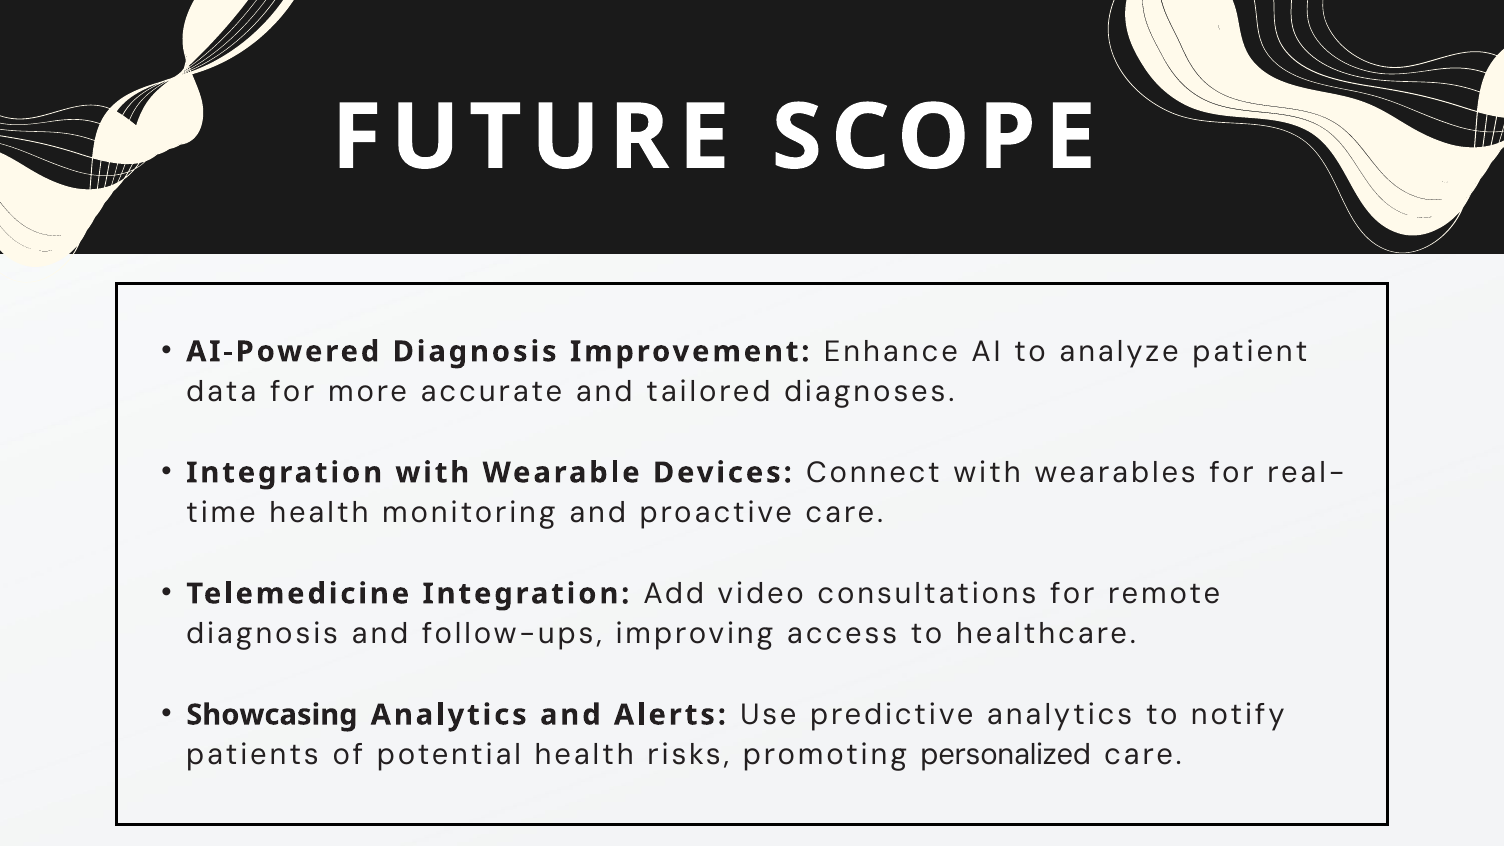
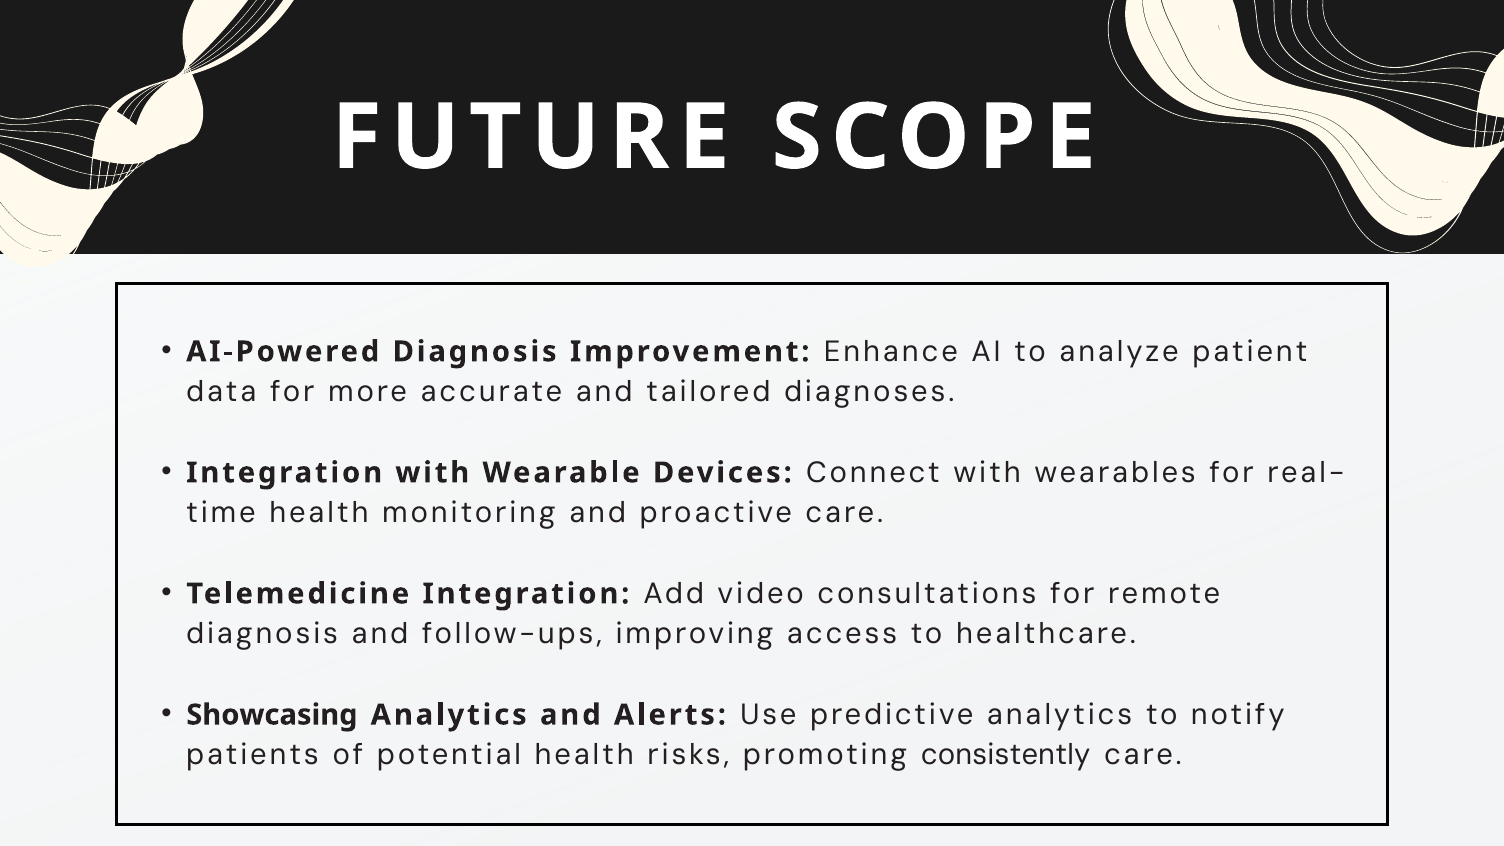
personalized: personalized -> consistently (1006, 755)
